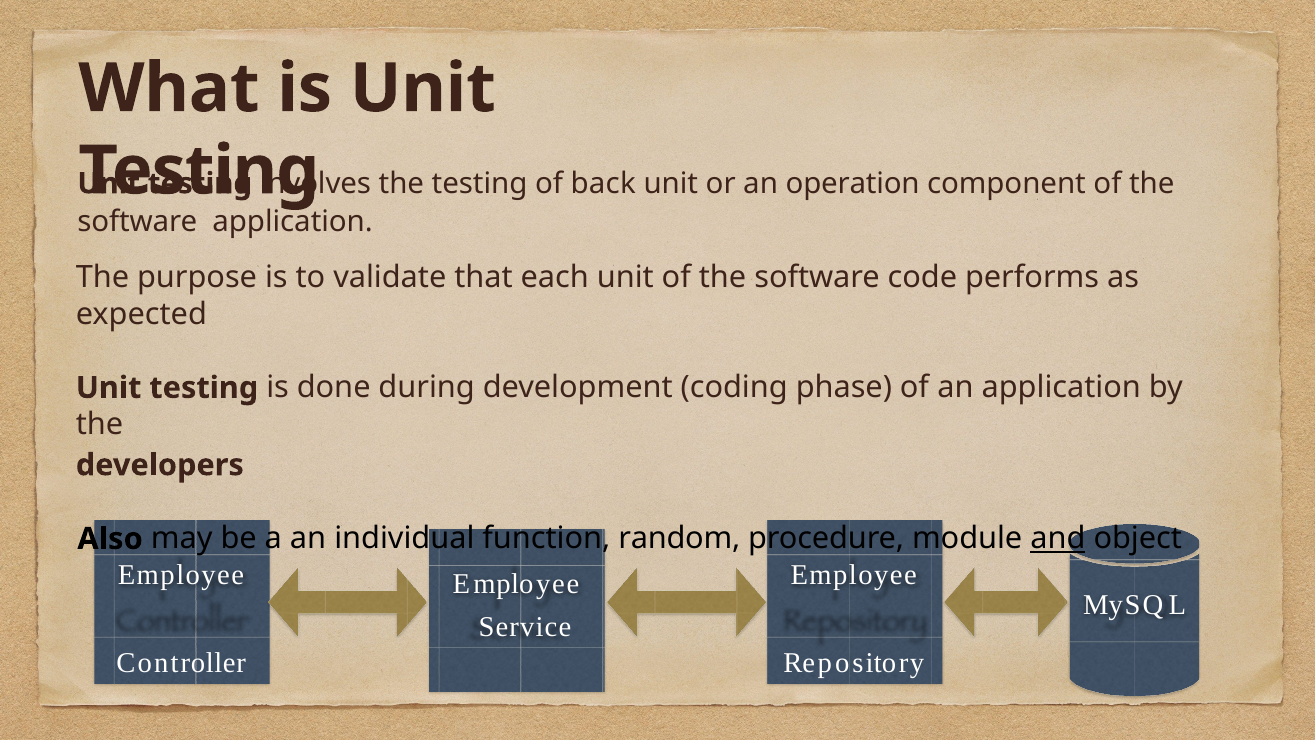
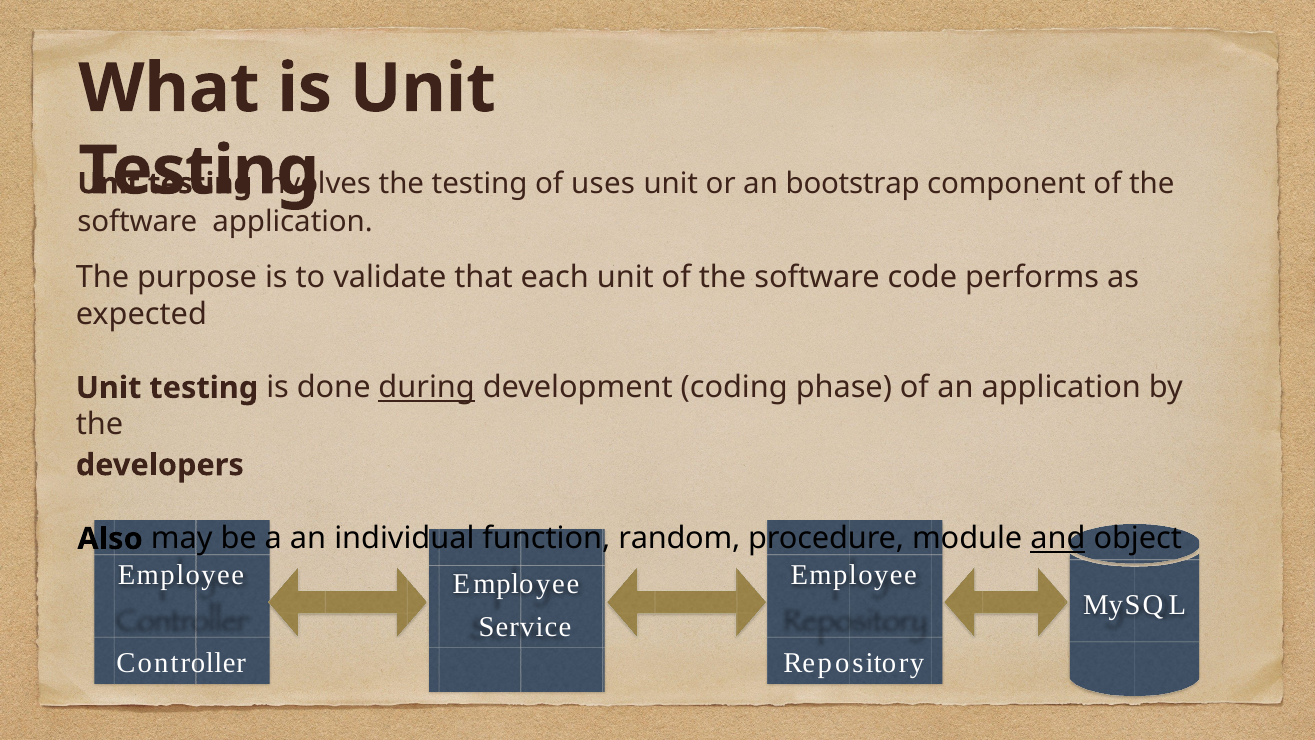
back: back -> uses (603, 184)
operation: operation -> bootstrap (853, 184)
during underline: none -> present (427, 388)
